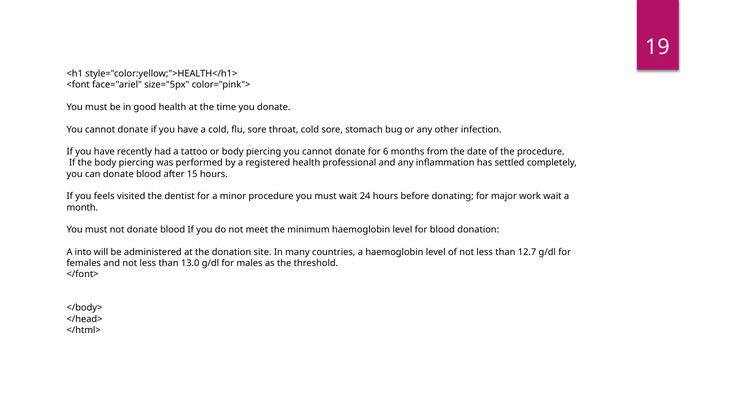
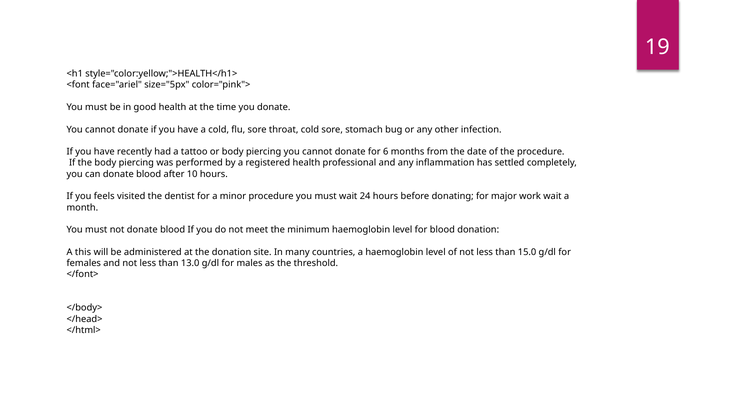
15: 15 -> 10 (192, 174)
into: into -> this (83, 252)
12.7: 12.7 -> 15.0 (527, 252)
